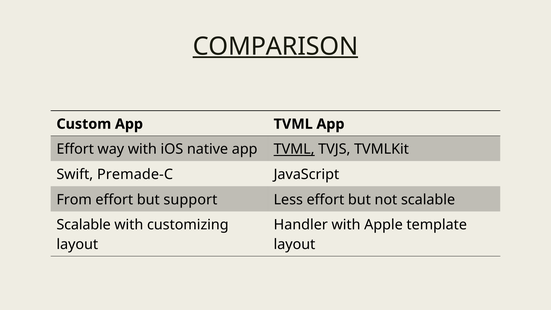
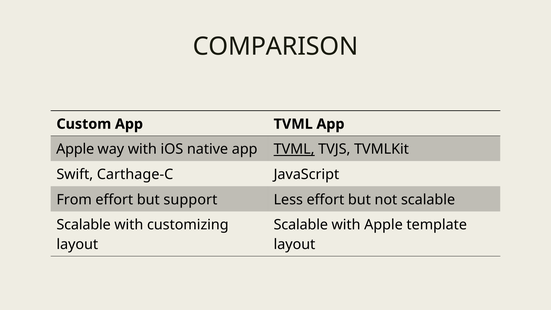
COMPARISON underline: present -> none (275, 46)
Effort: Effort -> Apple (75, 149)
Premade-C: Premade-C -> Carthage-C (135, 174)
Handler: Handler -> Scalable (301, 225)
